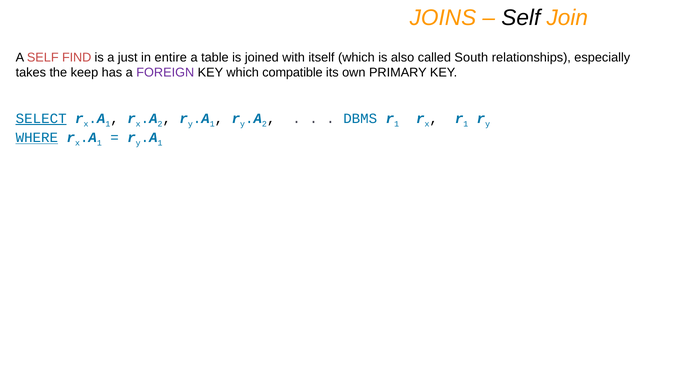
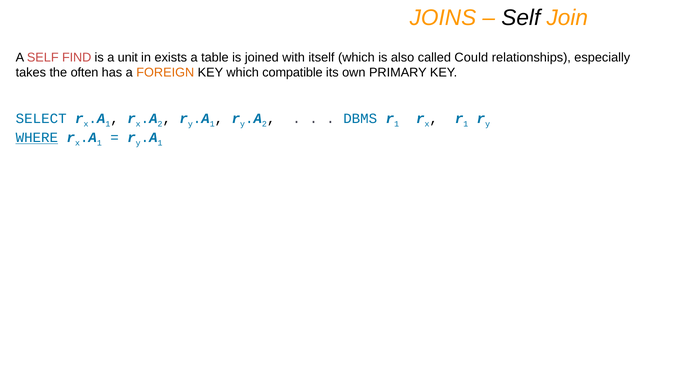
just: just -> unit (128, 58)
entire: entire -> exists (171, 58)
South: South -> Could (471, 58)
keep: keep -> often (85, 73)
FOREIGN colour: purple -> orange (165, 73)
SELECT underline: present -> none (41, 119)
